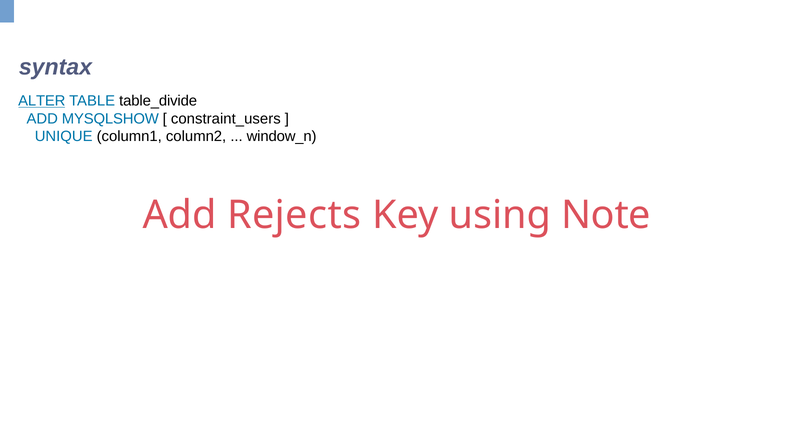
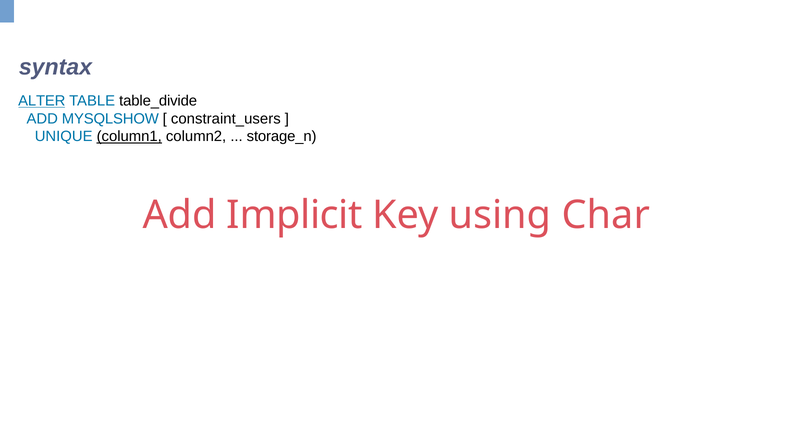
column1 underline: none -> present (129, 137)
window_n: window_n -> storage_n (282, 137)
Rejects: Rejects -> Implicit (295, 215)
Note: Note -> Char (606, 215)
